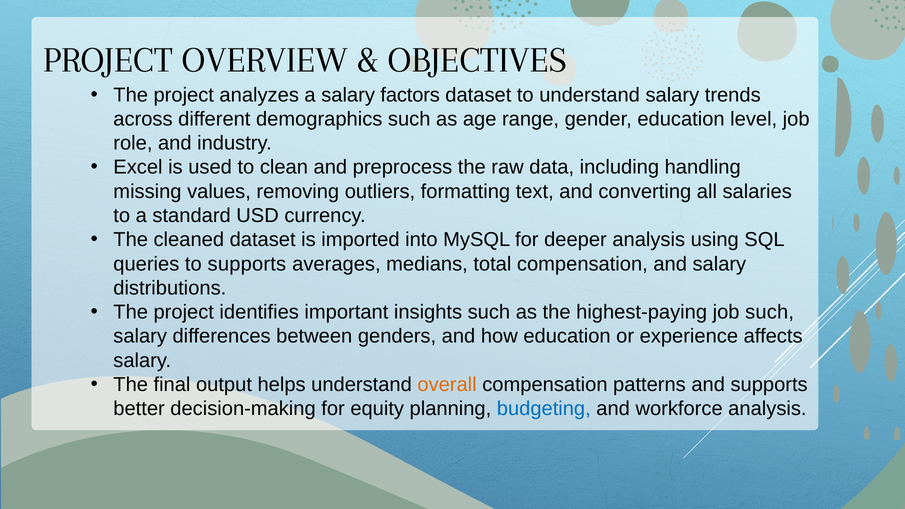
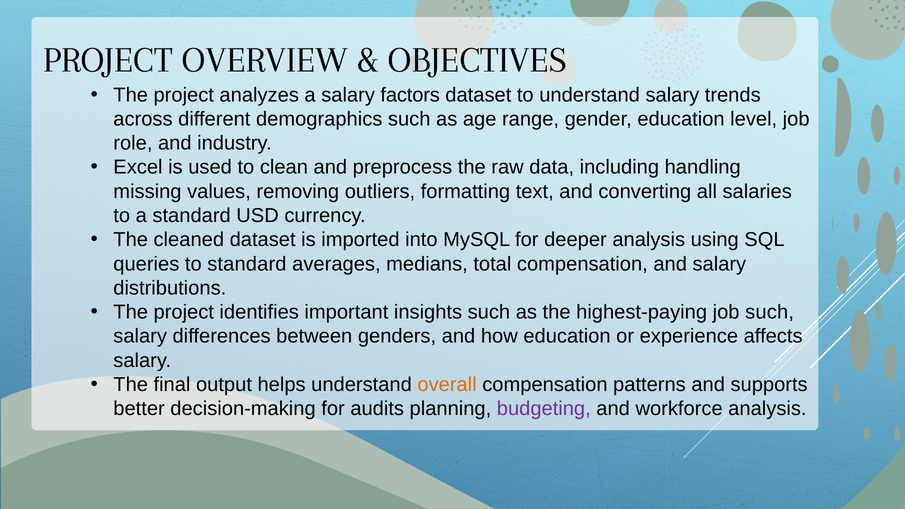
to supports: supports -> standard (247, 264)
equity: equity -> audits (377, 409)
budgeting colour: blue -> purple (544, 409)
